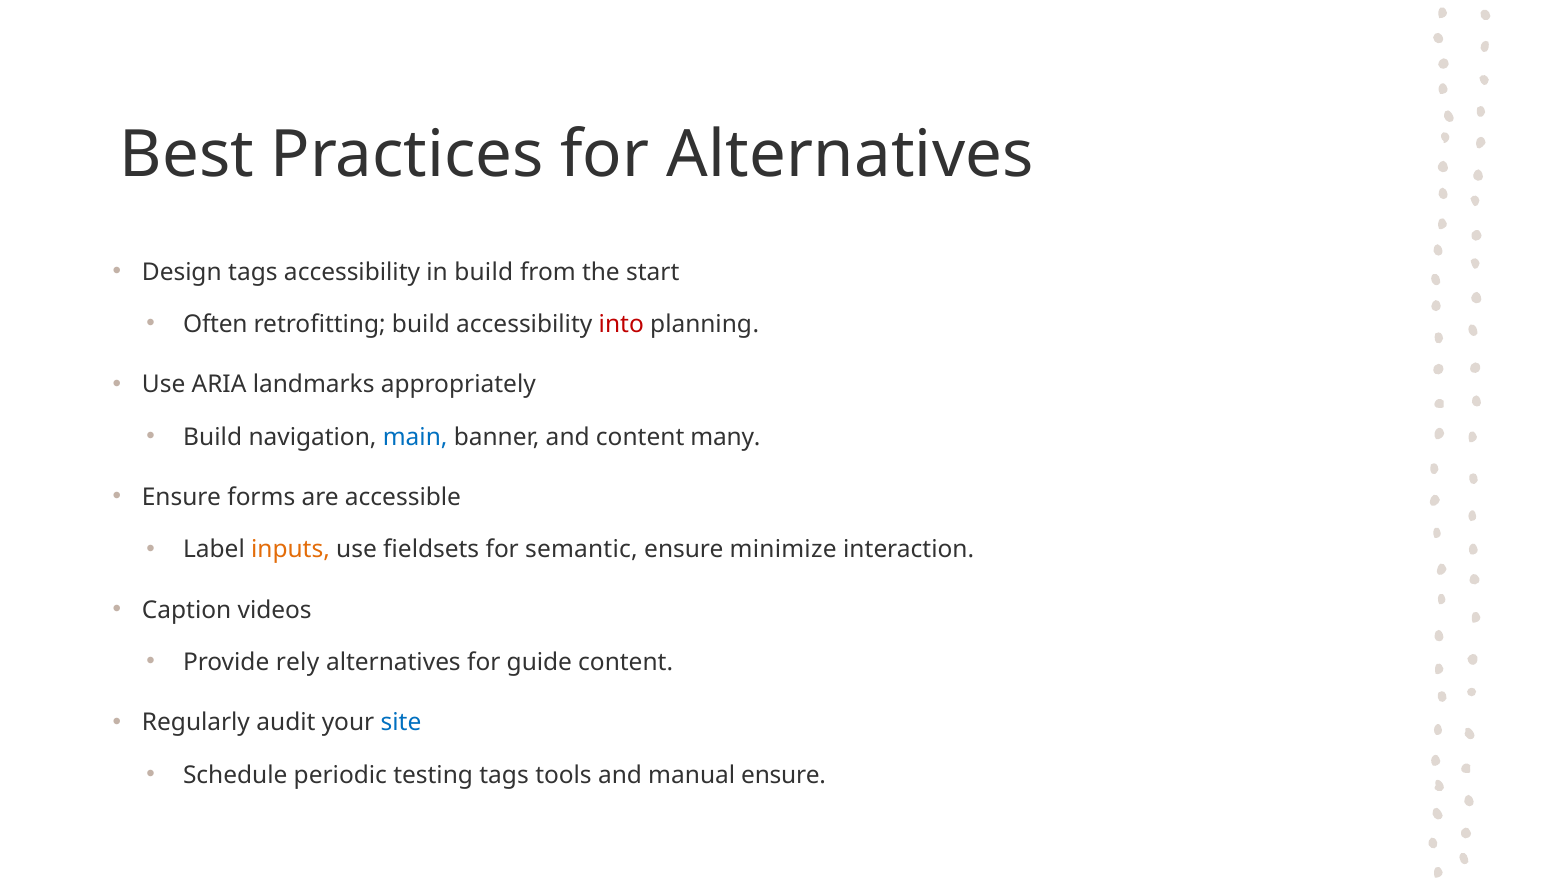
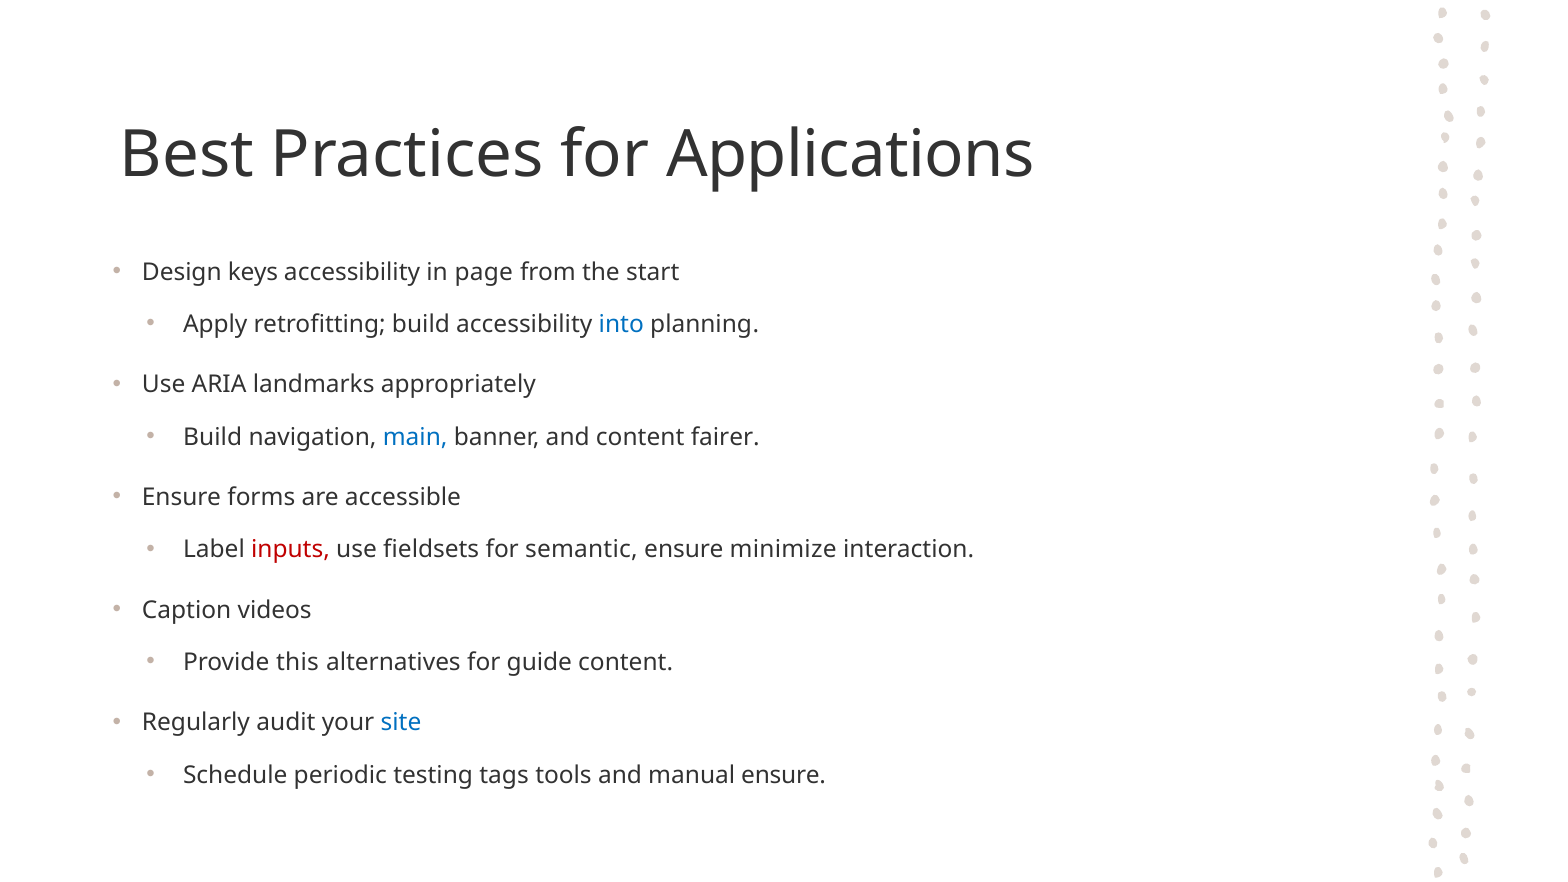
for Alternatives: Alternatives -> Applications (850, 154)
Design tags: tags -> keys (253, 272)
in build: build -> page (484, 272)
Often: Often -> Apply (215, 324)
into colour: red -> blue (621, 324)
many: many -> fairer (725, 437)
inputs colour: orange -> red (290, 550)
rely: rely -> this (298, 662)
